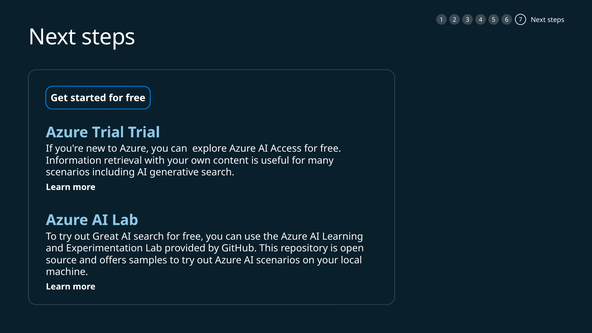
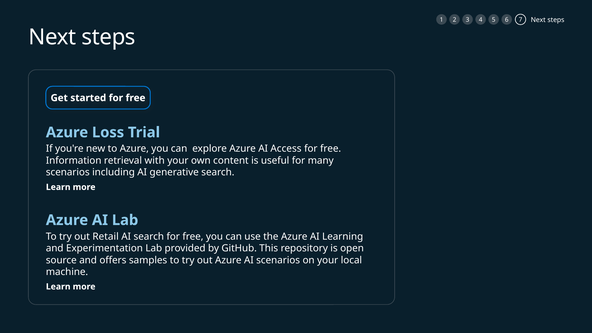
Azure Trial: Trial -> Loss (108, 132)
Great: Great -> Retail (106, 236)
